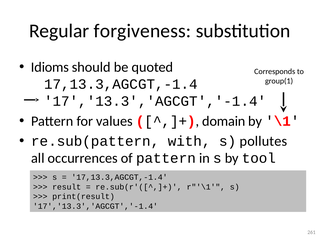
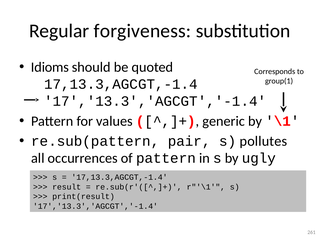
domain: domain -> generic (224, 121)
with: with -> pair (189, 141)
tool: tool -> ugly (259, 158)
